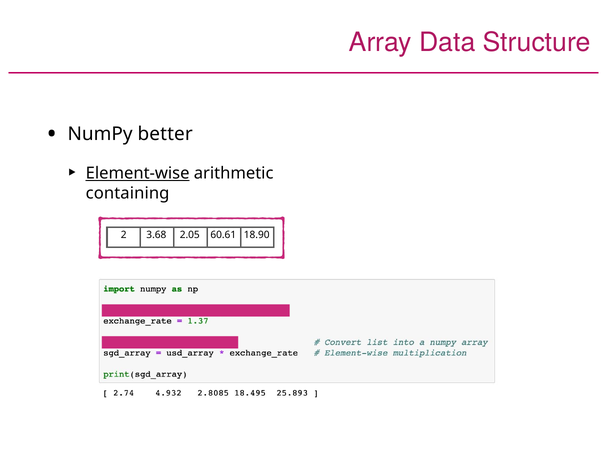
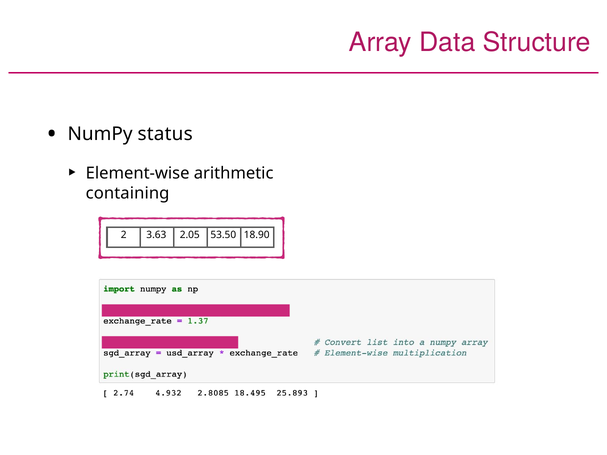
better: better -> status (165, 134)
Element-wise underline: present -> none (138, 173)
3.68: 3.68 -> 3.63 (156, 235)
60.61: 60.61 -> 53.50 (223, 235)
